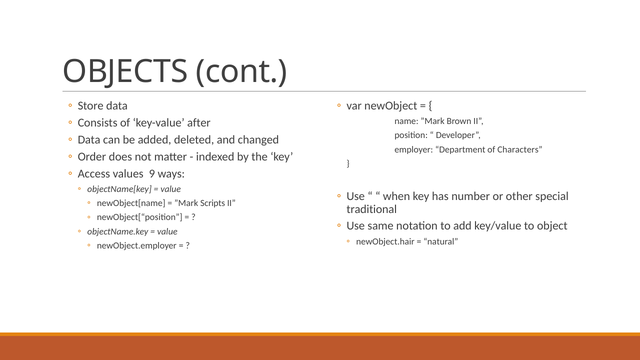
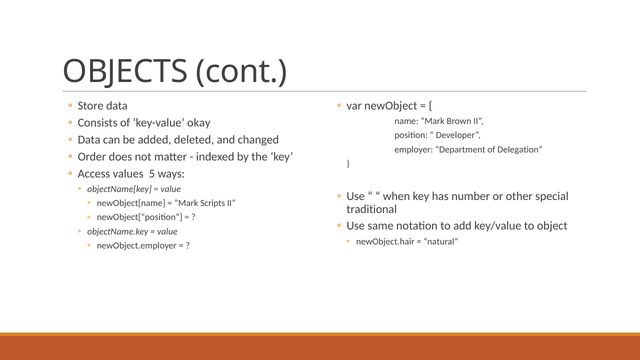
after: after -> okay (199, 123)
Characters: Characters -> Delegation (520, 149)
9: 9 -> 5 (152, 174)
